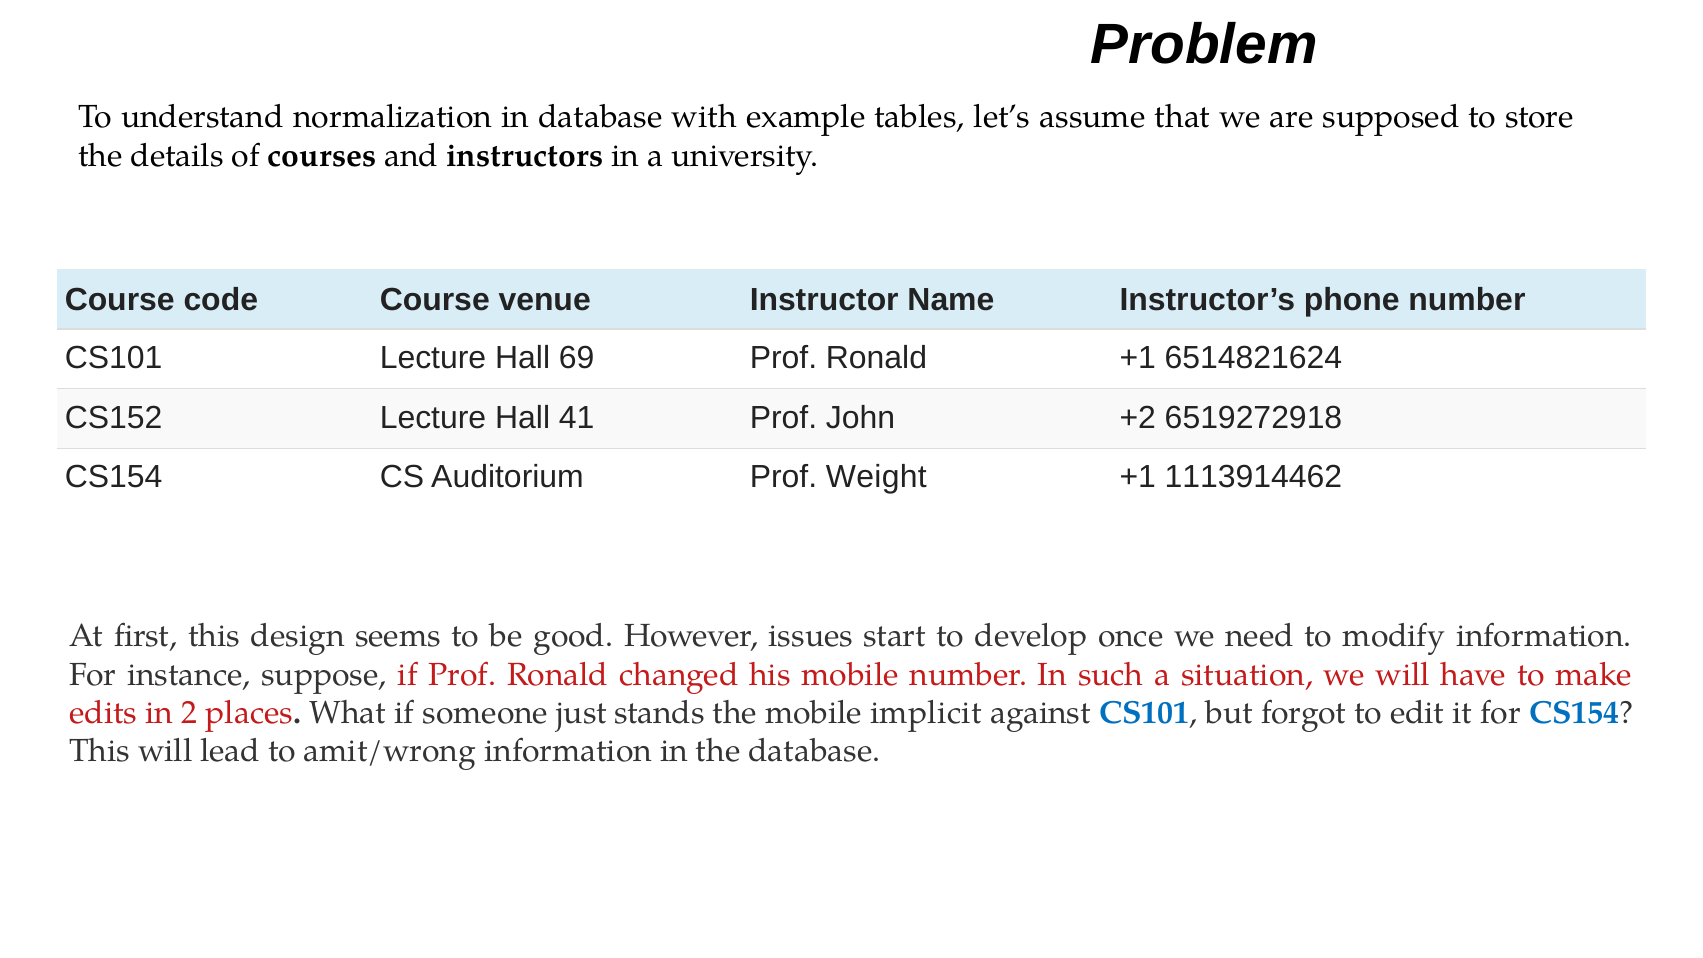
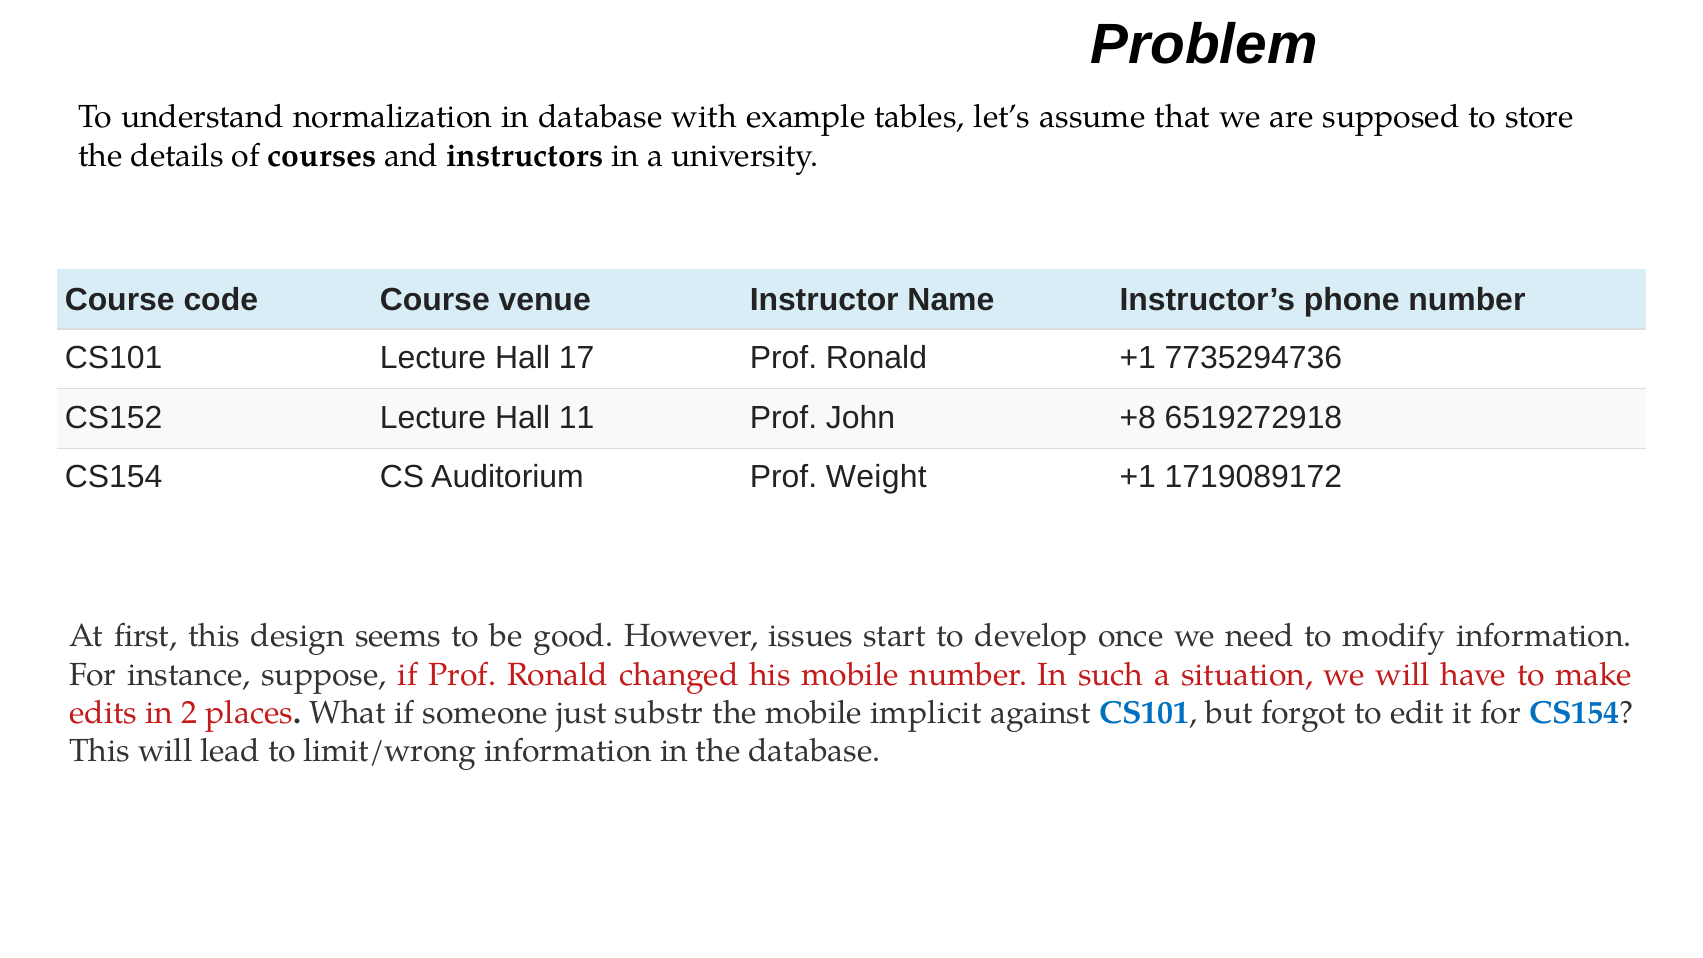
69: 69 -> 17 (577, 358)
6514821624: 6514821624 -> 7735294736 (1253, 358)
41: 41 -> 11 (577, 418)
+2: +2 -> +8 (1138, 418)
1113914462: 1113914462 -> 1719089172 (1253, 477)
stands: stands -> substr (659, 713)
amit/wrong: amit/wrong -> limit/wrong (390, 751)
